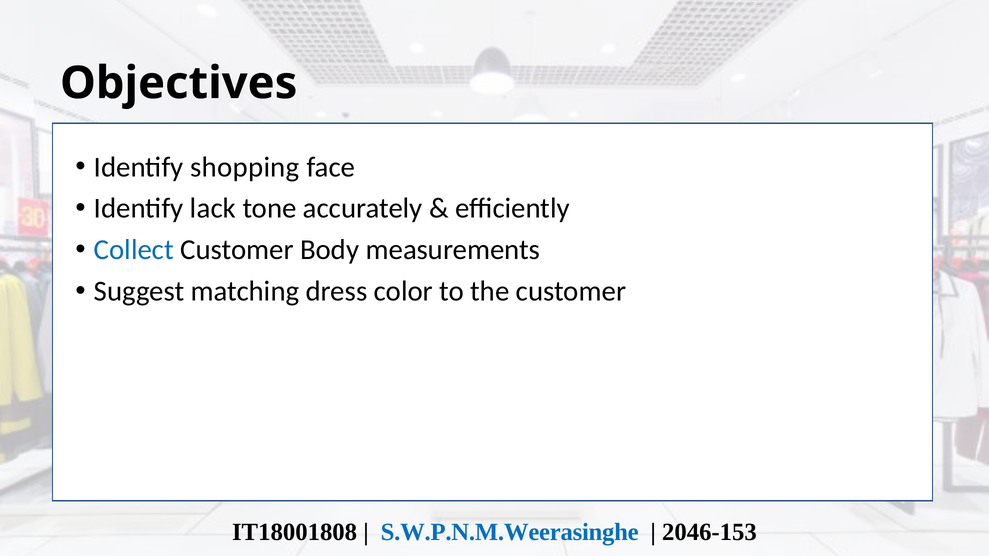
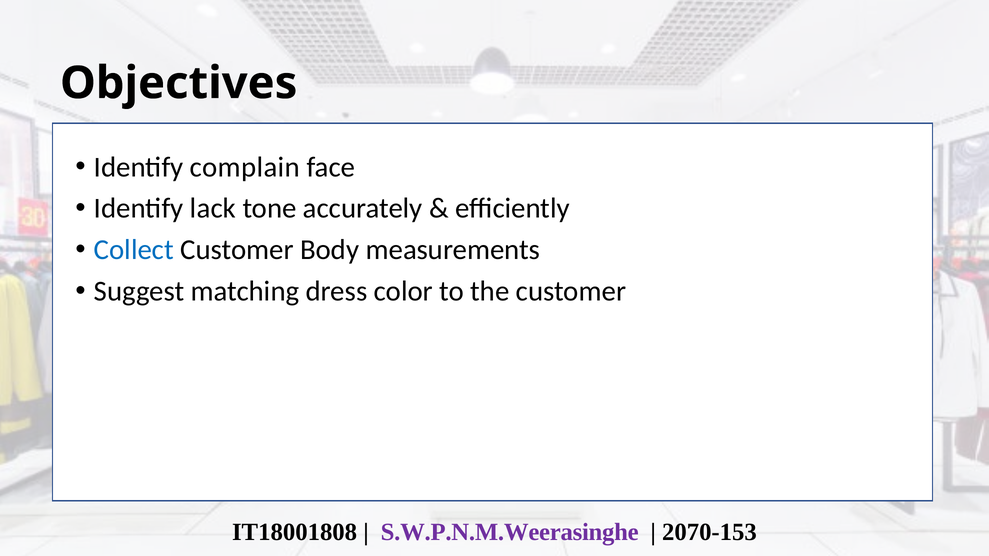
shopping: shopping -> complain (245, 167)
S.W.P.N.M.Weerasinghe colour: blue -> purple (510, 532)
2046-153: 2046-153 -> 2070-153 (709, 532)
